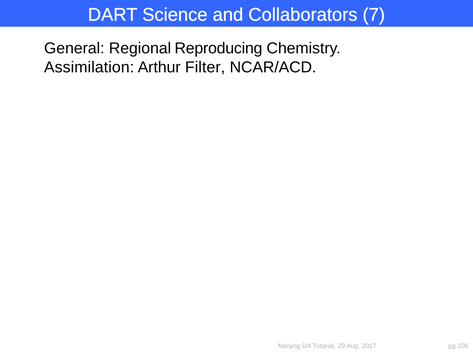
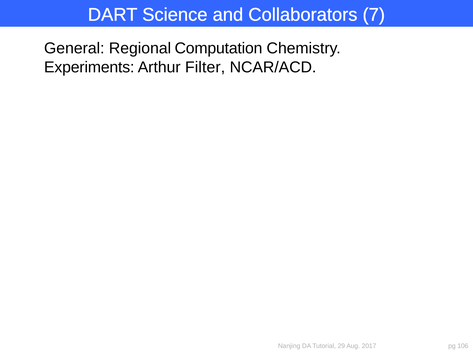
Reproducing: Reproducing -> Computation (218, 48)
Assimilation: Assimilation -> Experiments (89, 67)
